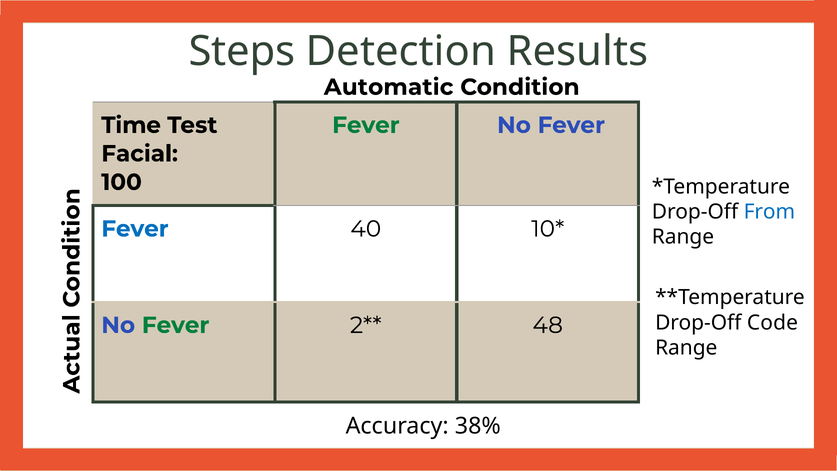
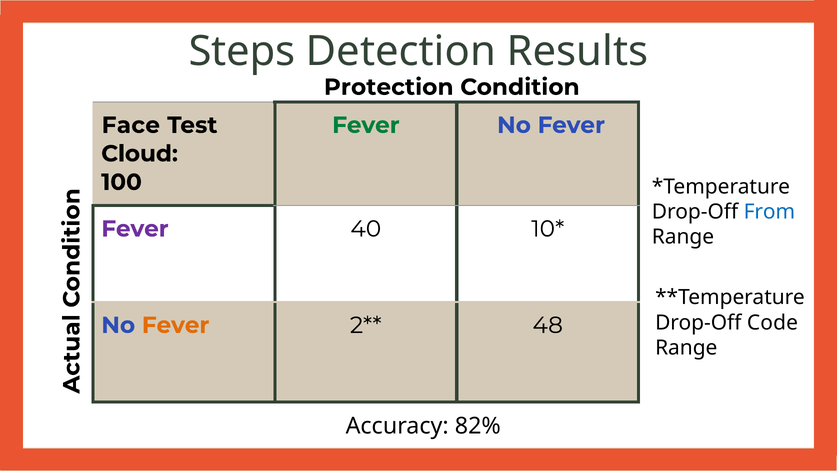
Automatic: Automatic -> Protection (389, 87)
Time: Time -> Face (131, 125)
Facial: Facial -> Cloud (140, 154)
Fever colour: blue -> purple (135, 229)
Fever colour: green -> orange (176, 325)
38%: 38% -> 82% (478, 426)
